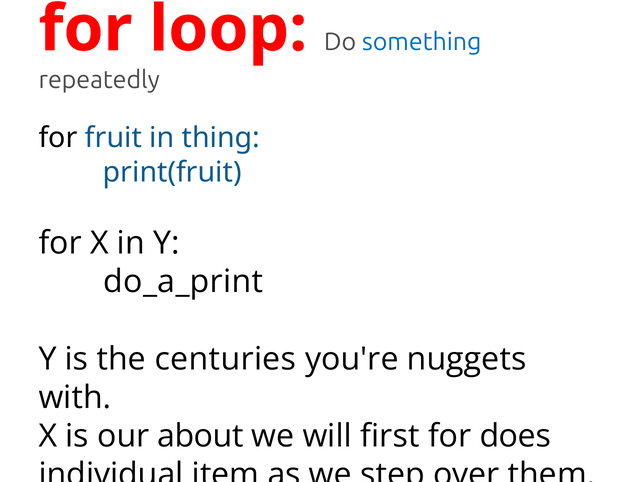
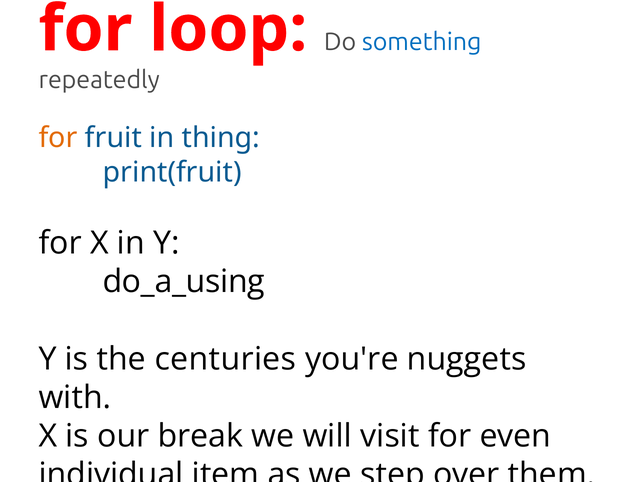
for colour: black -> orange (58, 138)
do_a_print: do_a_print -> do_a_using (184, 282)
about: about -> break (200, 436)
first: first -> visit (390, 436)
does: does -> even (515, 436)
